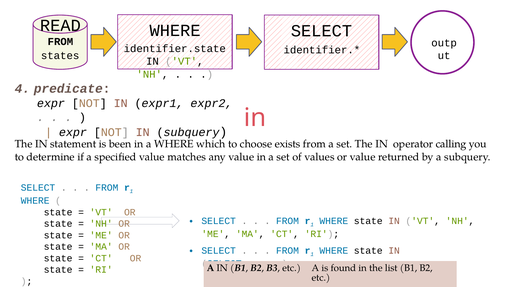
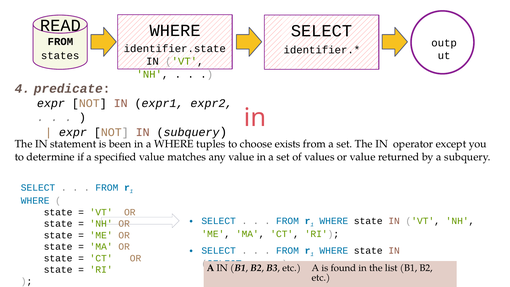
which: which -> tuples (211, 144)
calling: calling -> except (451, 144)
